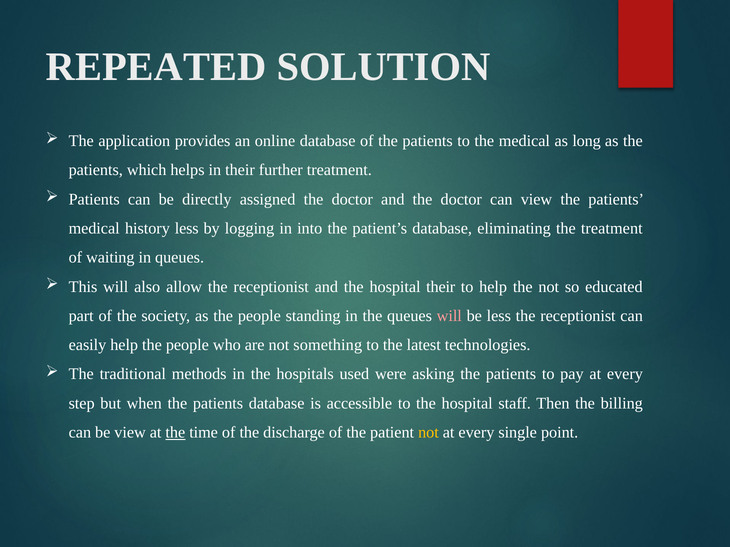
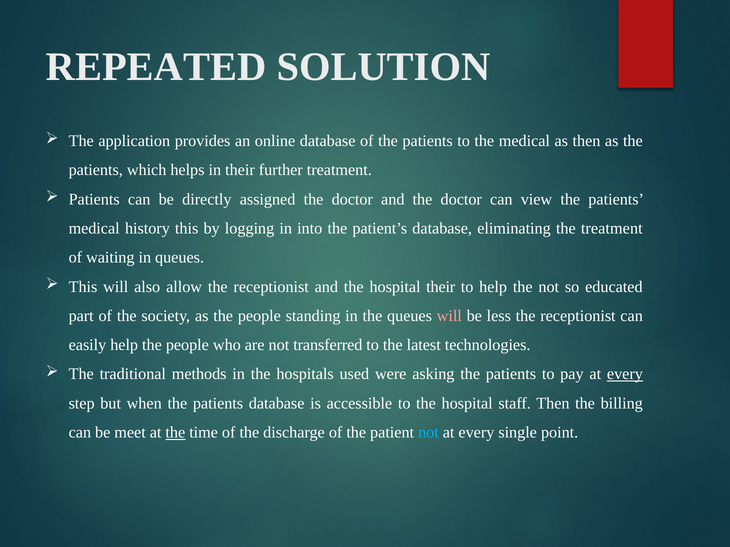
as long: long -> then (586, 141)
history less: less -> this (187, 229)
something: something -> transferred (328, 345)
every underline: none -> present (625, 374)
be view: view -> meet (130, 433)
not colour: yellow -> light blue (428, 433)
